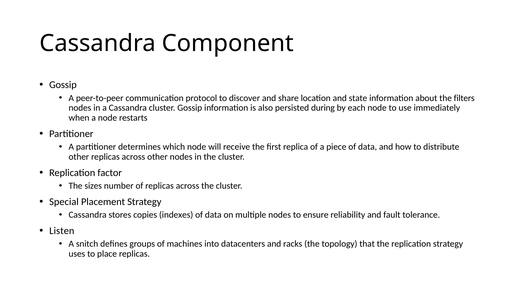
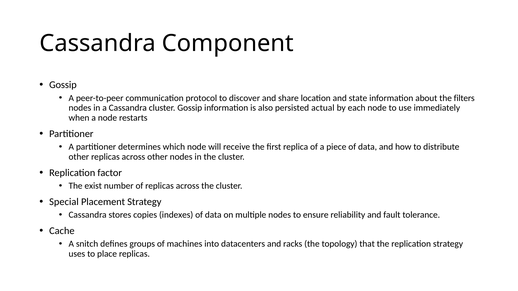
during: during -> actual (323, 108)
sizes: sizes -> exist (93, 186)
Listen: Listen -> Cache (62, 231)
